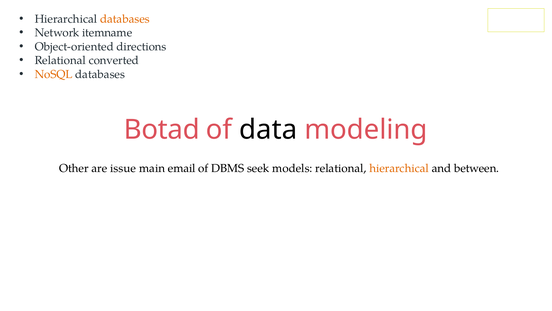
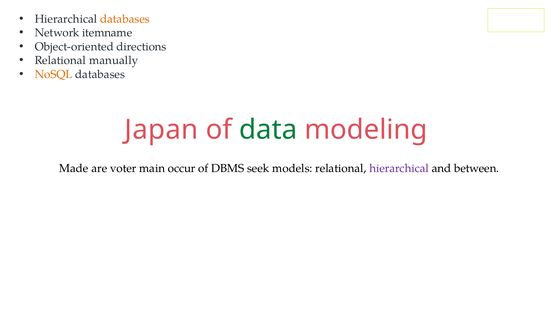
converted: converted -> manually (114, 60)
Botad: Botad -> Japan (161, 129)
data colour: black -> green (268, 129)
Other: Other -> Made (74, 168)
issue: issue -> voter (123, 168)
email: email -> occur (182, 168)
hierarchical colour: orange -> purple (399, 168)
